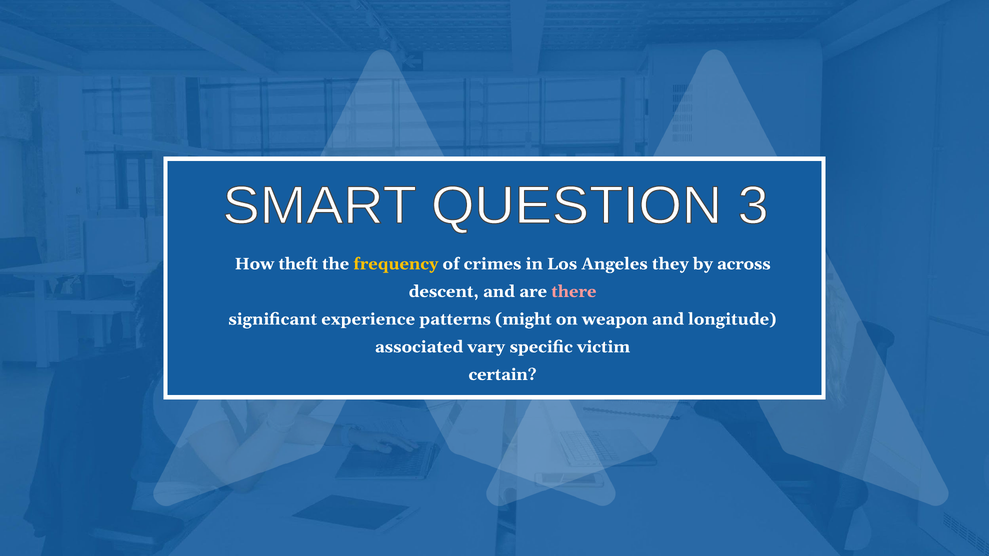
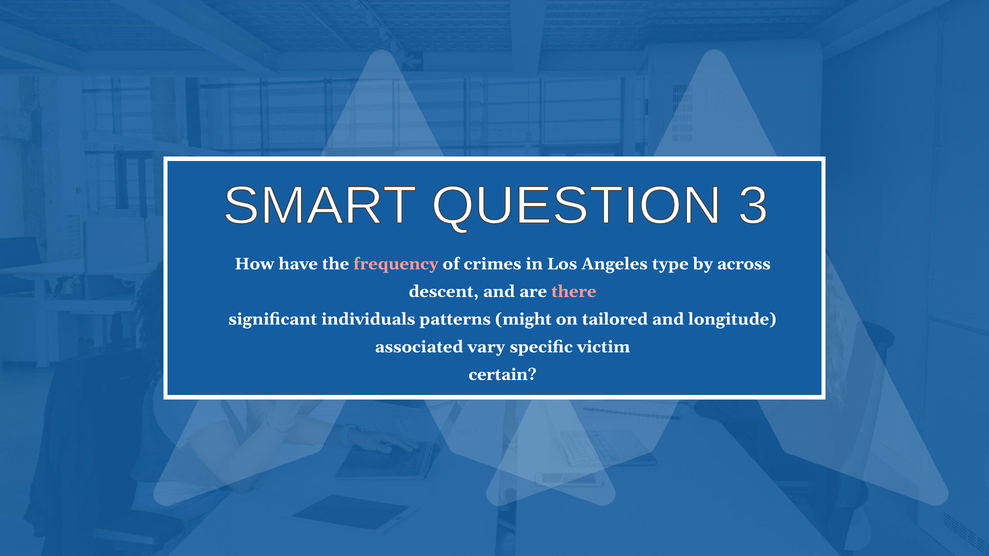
theft: theft -> have (298, 264)
frequency colour: yellow -> pink (396, 264)
they: they -> type (670, 264)
experience: experience -> individuals (368, 319)
weapon: weapon -> tailored (615, 319)
